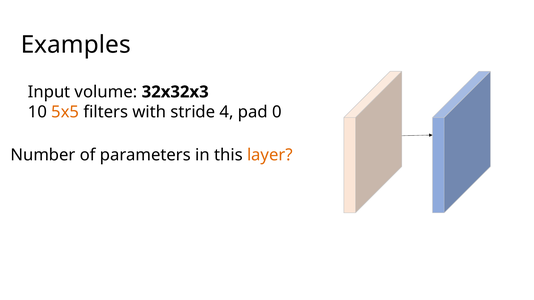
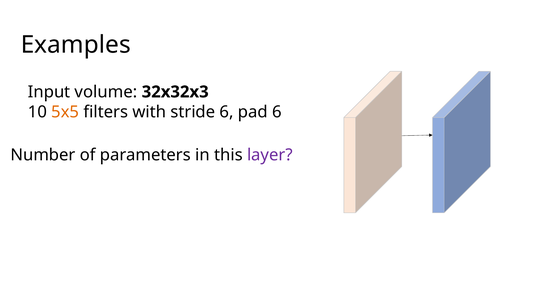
stride 4: 4 -> 6 (227, 112)
pad 0: 0 -> 6 (277, 112)
layer colour: orange -> purple (270, 155)
